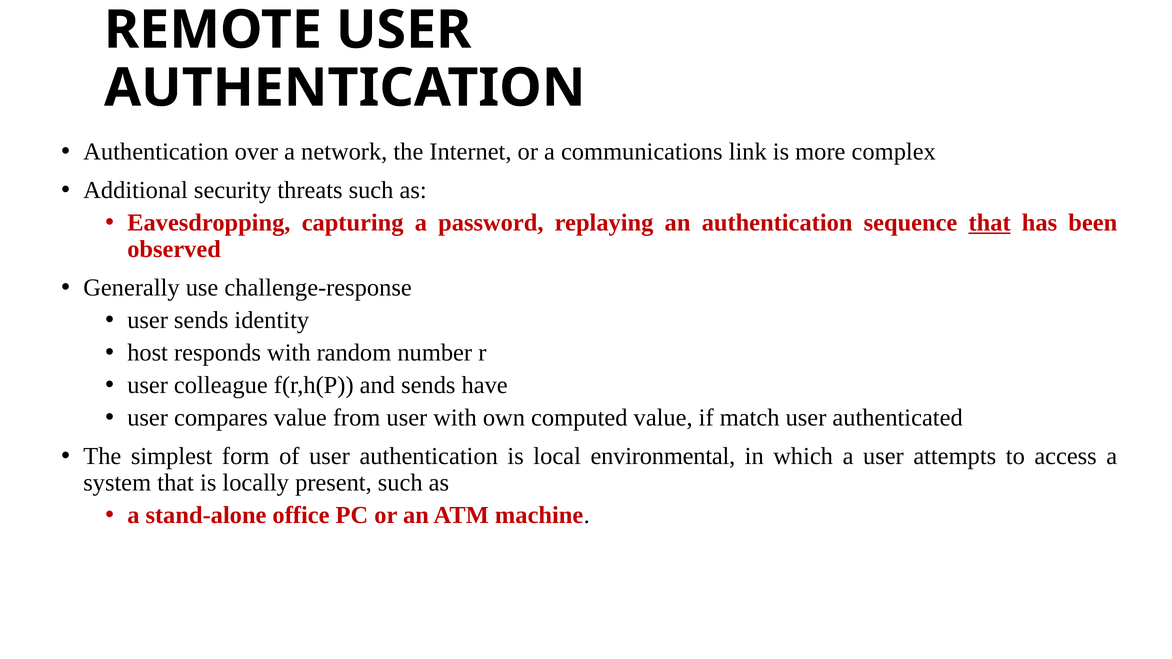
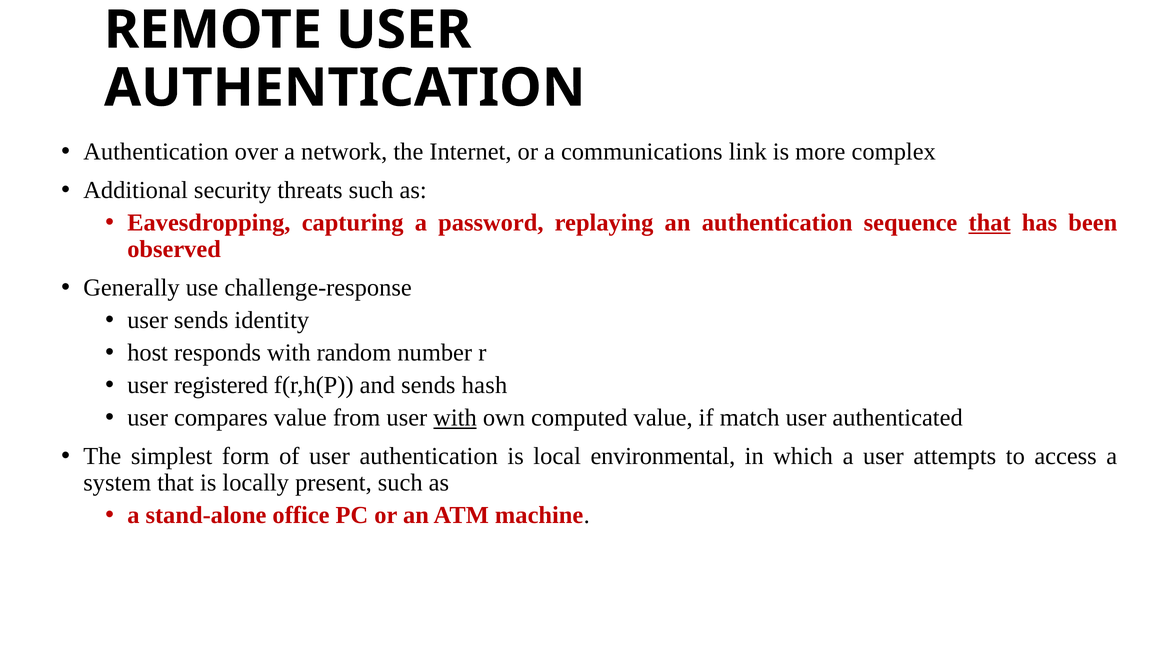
colleague: colleague -> registered (221, 385)
have: have -> hash (485, 385)
with underline: none -> present (455, 418)
